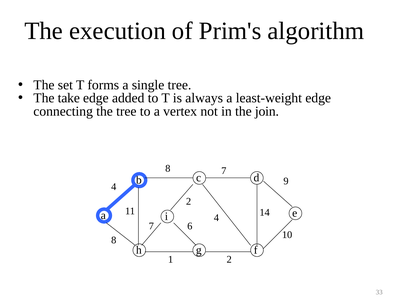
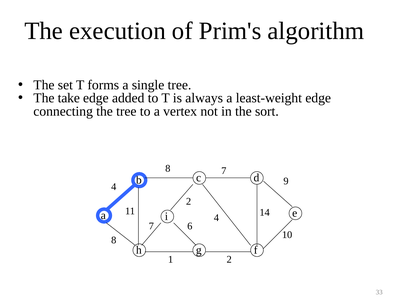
join: join -> sort (267, 111)
